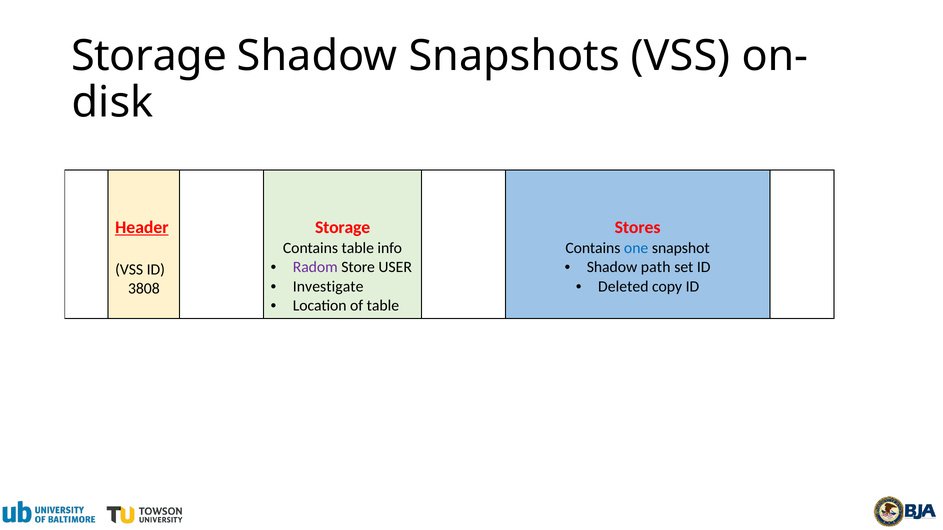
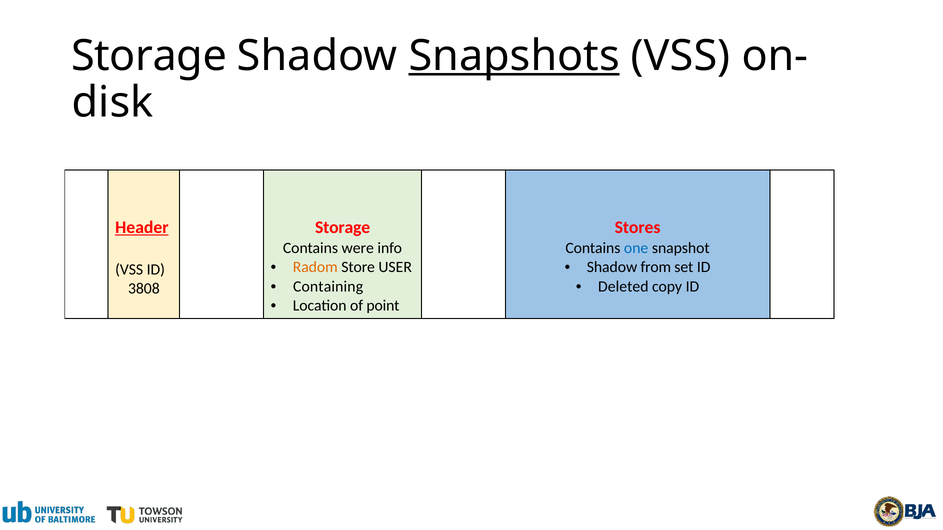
Snapshots underline: none -> present (514, 56)
Contains table: table -> were (358, 248)
Radom colour: purple -> orange (315, 267)
path: path -> from (656, 267)
Investigate: Investigate -> Containing (328, 287)
of table: table -> point (383, 306)
